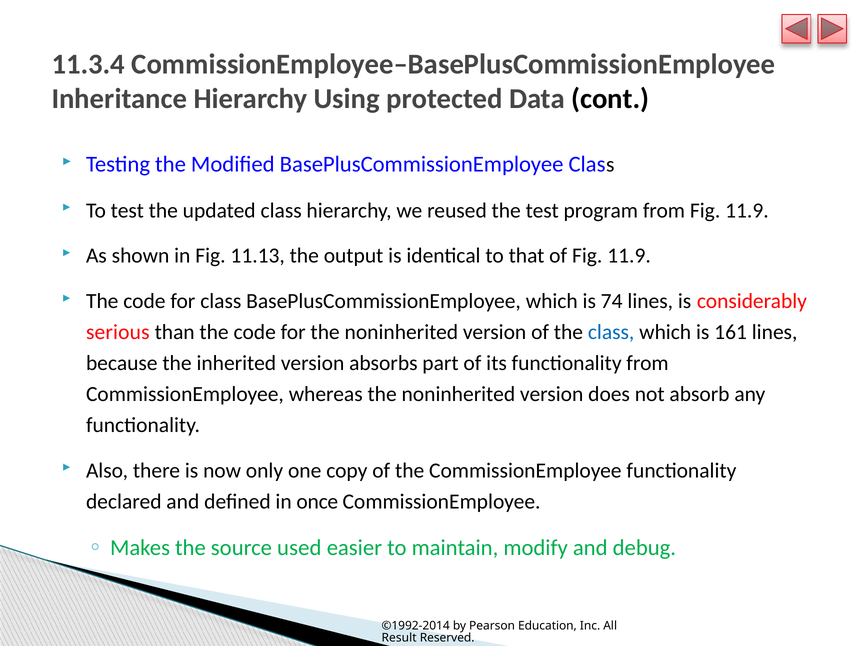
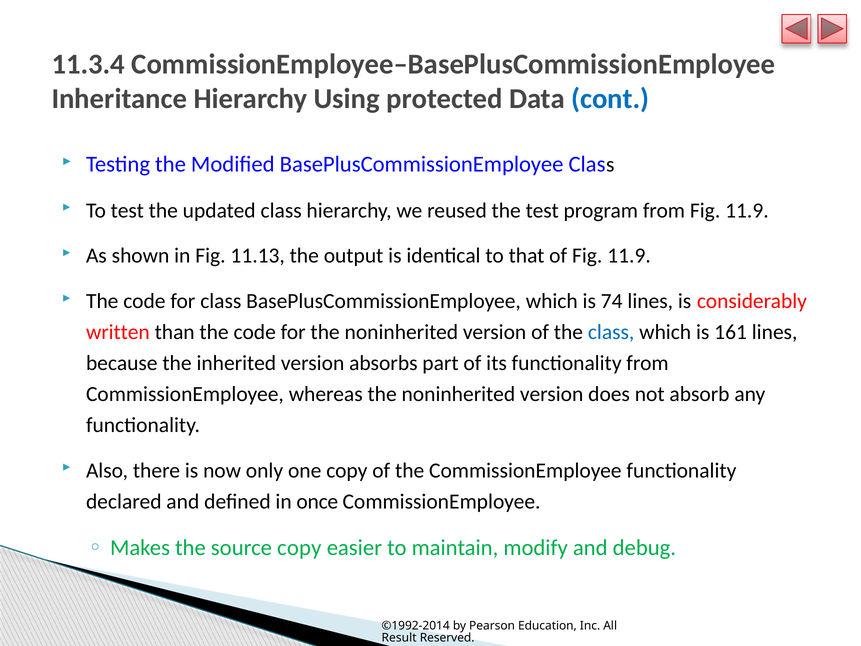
cont colour: black -> blue (610, 99)
serious: serious -> written (118, 332)
source used: used -> copy (299, 548)
